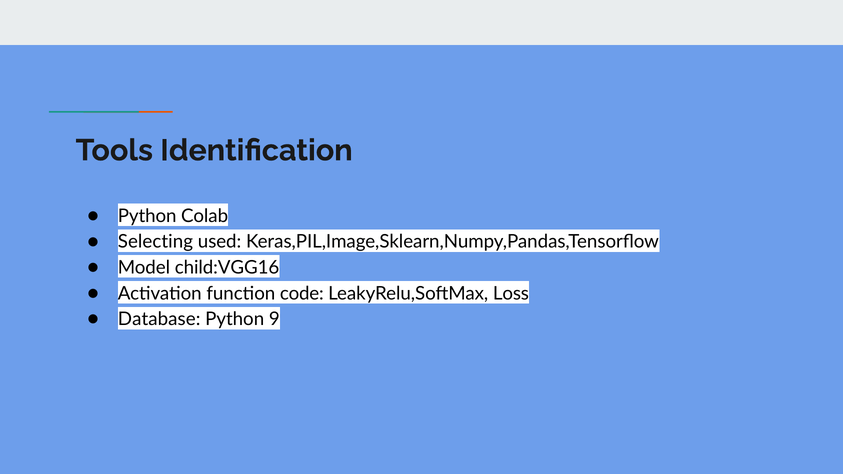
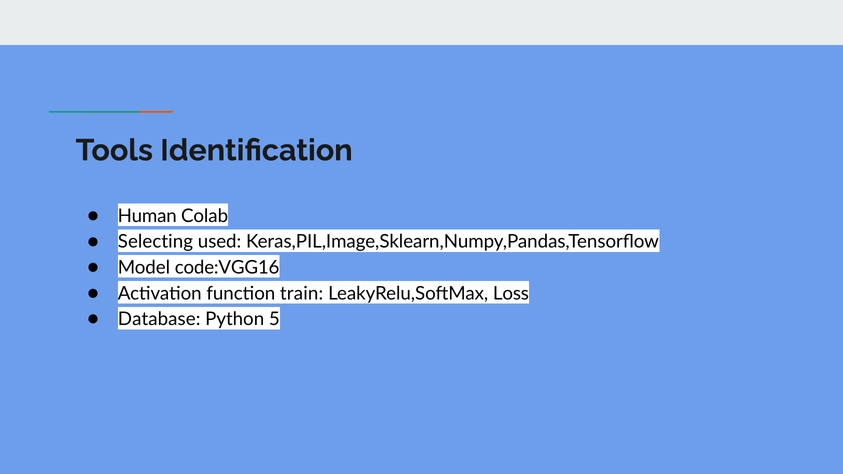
Python: Python -> Human (147, 216)
child:VGG16: child:VGG16 -> code:VGG16 (227, 268)
code: code -> train (302, 293)
9: 9 -> 5 (274, 319)
